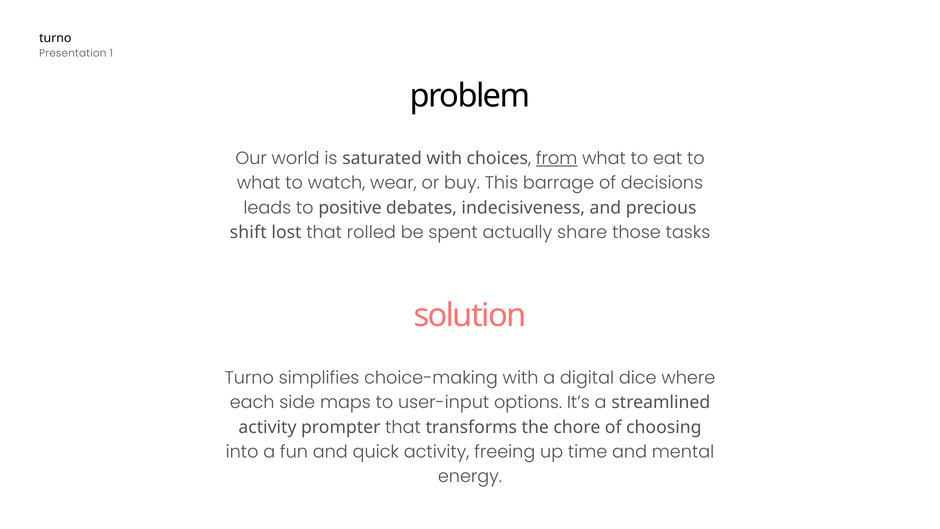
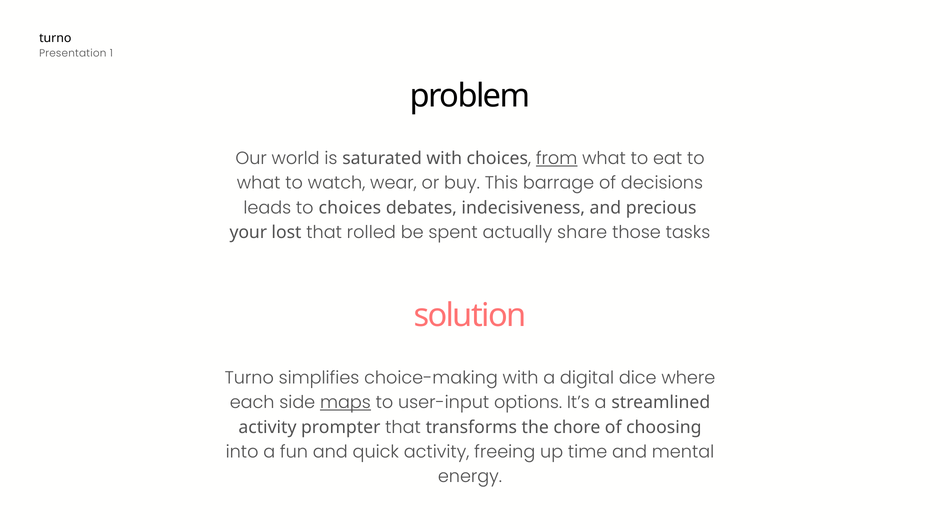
to positive: positive -> choices (350, 208)
shift: shift -> your (248, 232)
maps underline: none -> present (345, 402)
